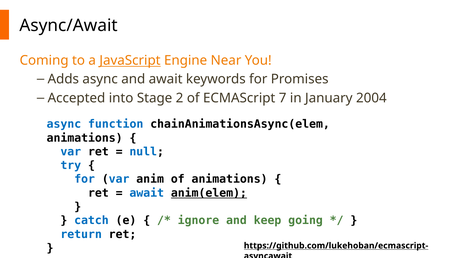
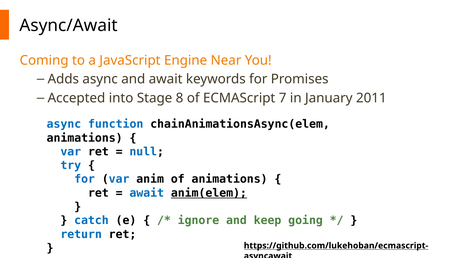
JavaScript underline: present -> none (130, 61)
2: 2 -> 8 (180, 98)
2004: 2004 -> 2011 (371, 98)
